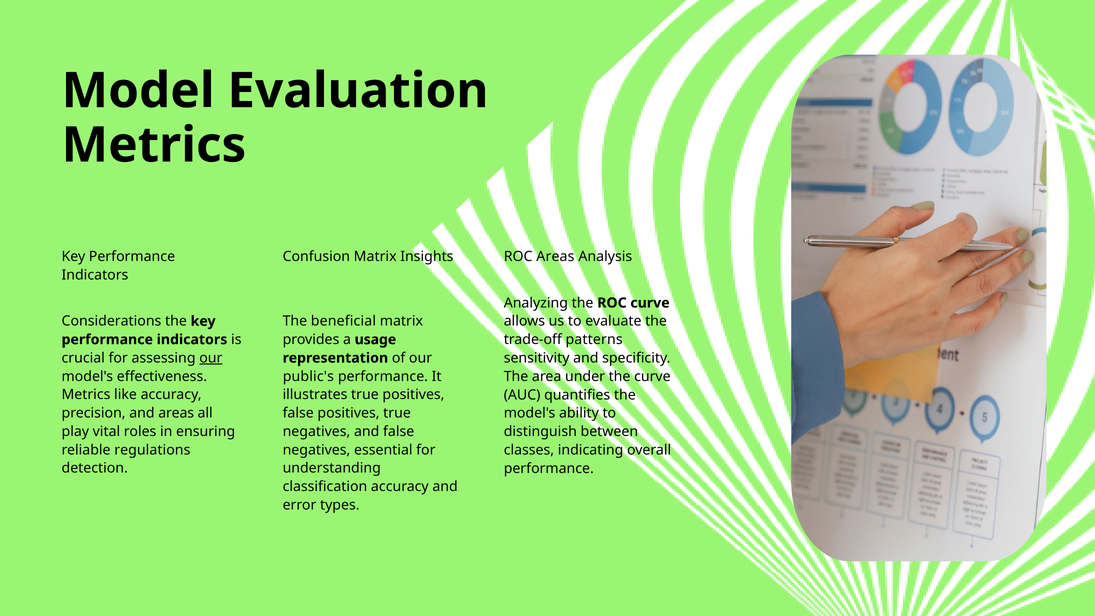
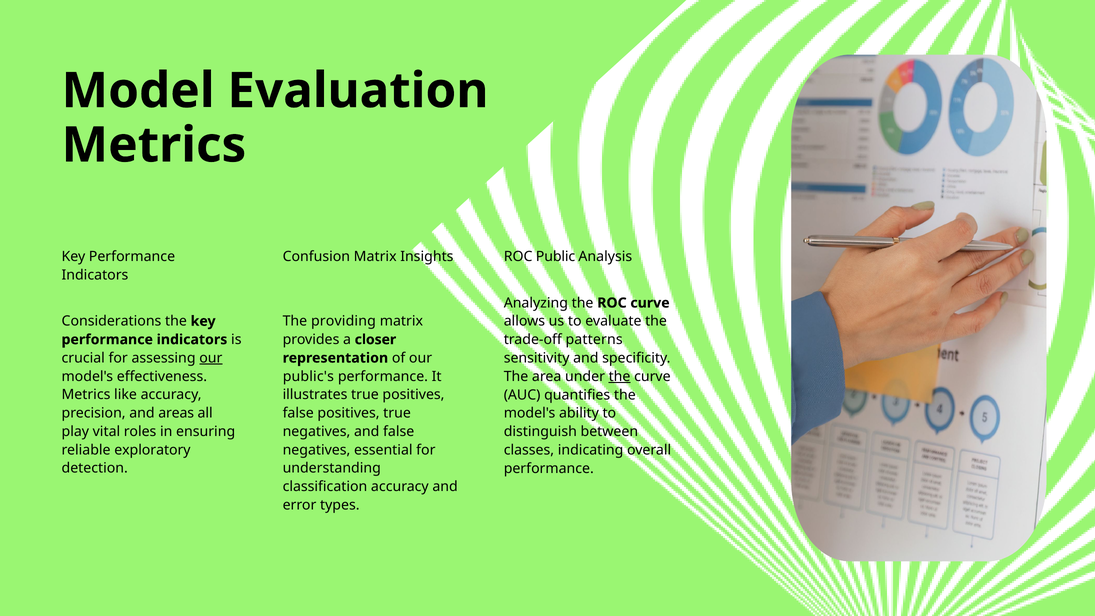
ROC Areas: Areas -> Public (556, 257)
beneficial: beneficial -> providing (343, 321)
usage: usage -> closer (375, 340)
the underline: none -> present (620, 376)
regulations: regulations -> exploratory (152, 450)
